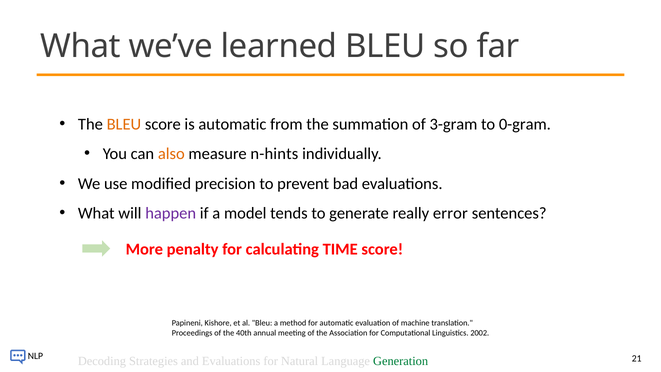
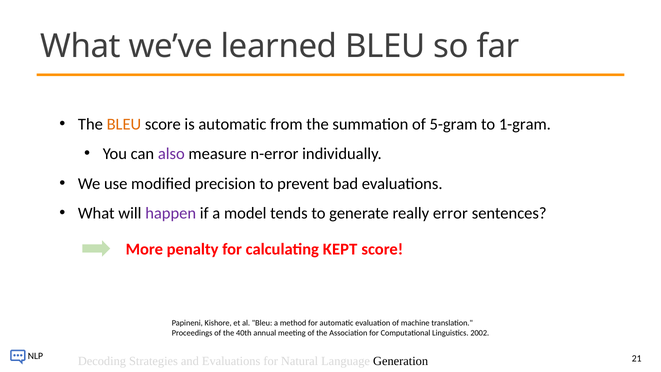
3-gram: 3-gram -> 5-gram (453, 124)
0-gram: 0-gram -> 1-gram (525, 124)
also colour: orange -> purple (171, 154)
n-hints: n-hints -> n-error (274, 154)
TIME: TIME -> KEPT (340, 249)
Generation colour: green -> black (401, 361)
